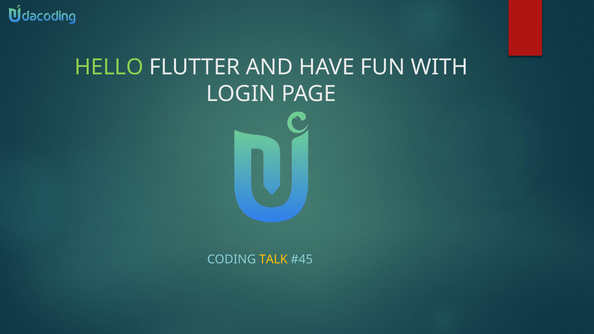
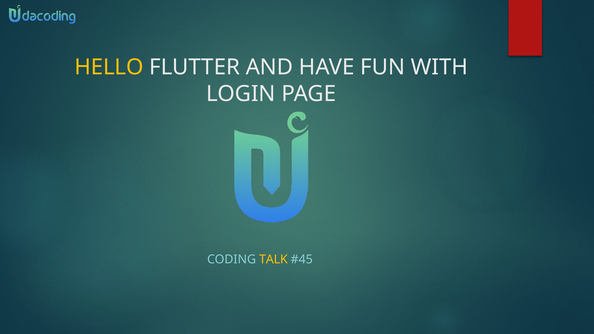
HELLO colour: light green -> yellow (109, 67)
